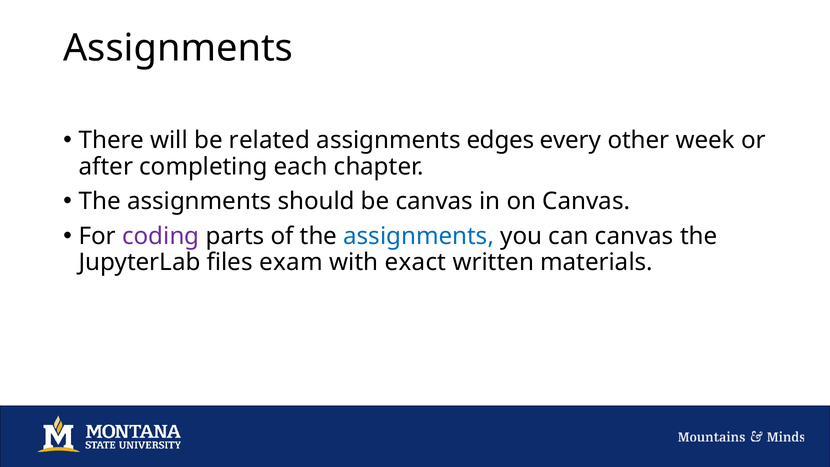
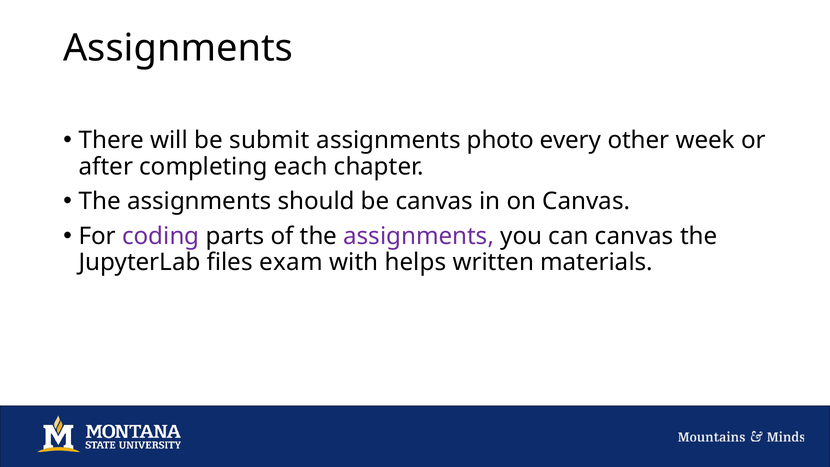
related: related -> submit (269, 140)
edges: edges -> photo (500, 140)
assignments colour: blue -> purple (419, 236)
exact: exact -> helps (416, 262)
